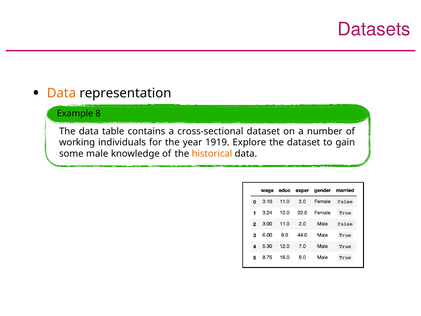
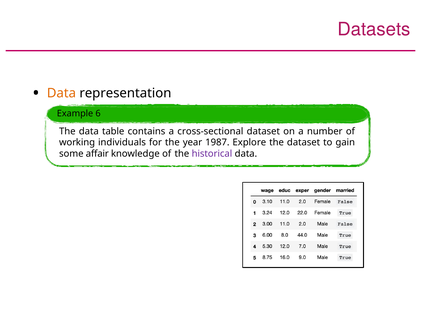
8: 8 -> 6 (98, 113)
1919: 1919 -> 1987 (217, 142)
male: male -> affair (97, 154)
historical colour: orange -> purple (212, 154)
